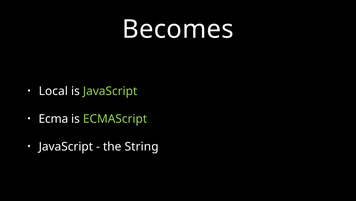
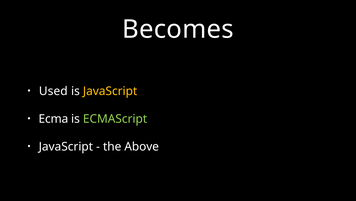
Local: Local -> Used (53, 91)
JavaScript colour: light green -> yellow (110, 91)
String: String -> Above (142, 146)
